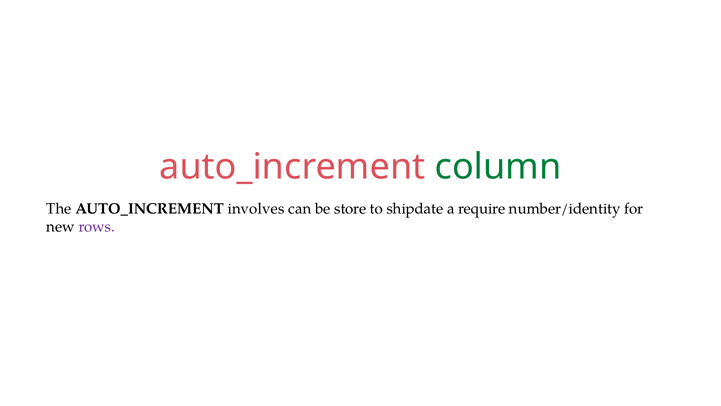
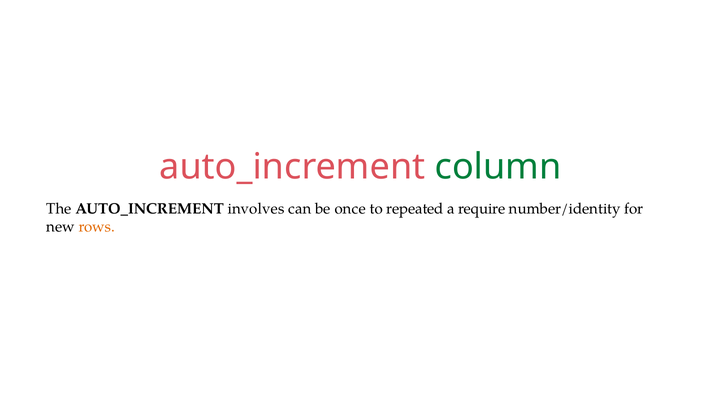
store: store -> once (350, 208)
shipdate: shipdate -> repeated (415, 208)
rows colour: purple -> orange (97, 226)
